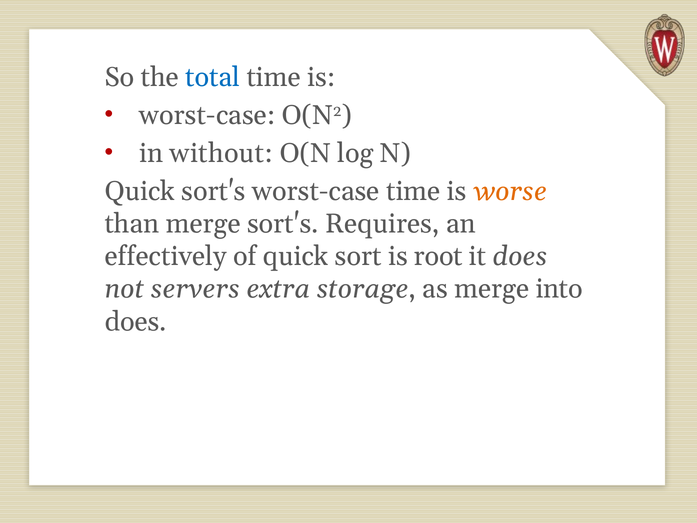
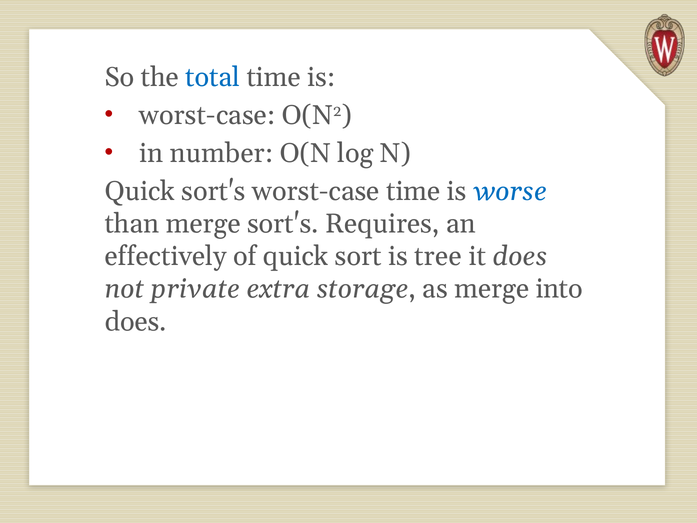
without: without -> number (222, 153)
worse colour: orange -> blue (510, 191)
root: root -> tree (438, 256)
servers: servers -> private (195, 289)
